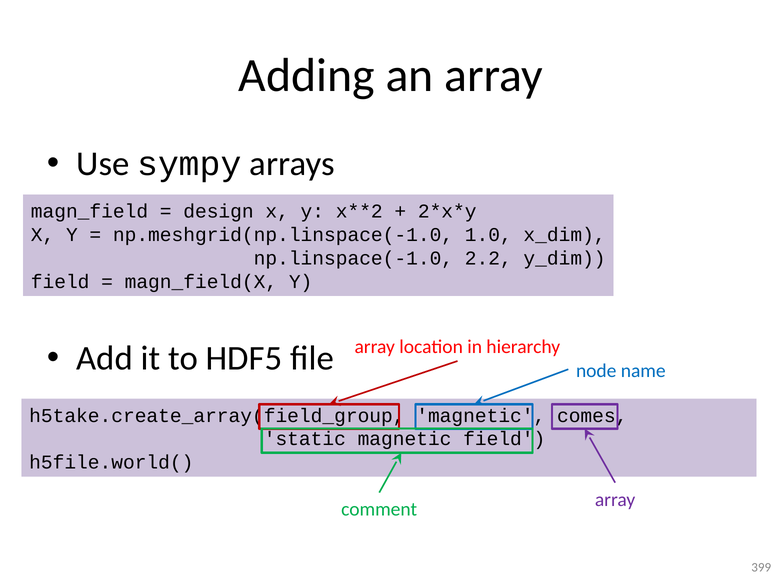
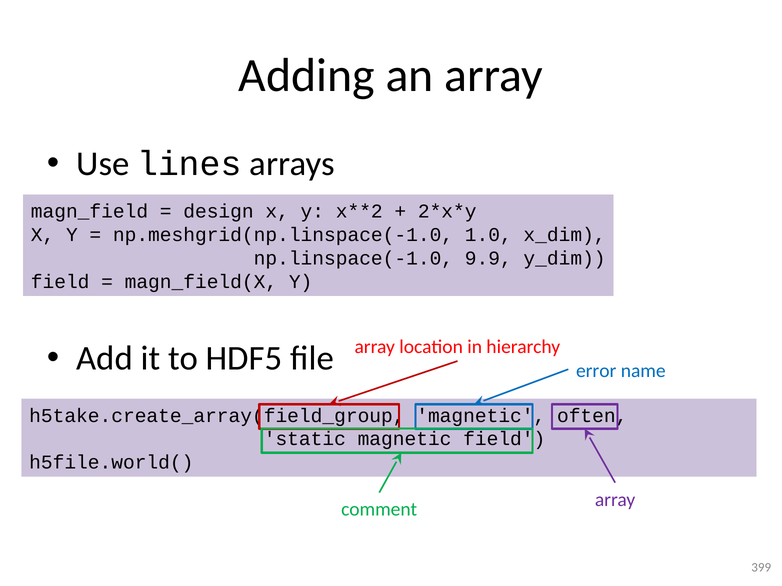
sympy: sympy -> lines (189, 164)
2.2: 2.2 -> 9.9 (488, 259)
node: node -> error (596, 371)
comes: comes -> often (592, 416)
